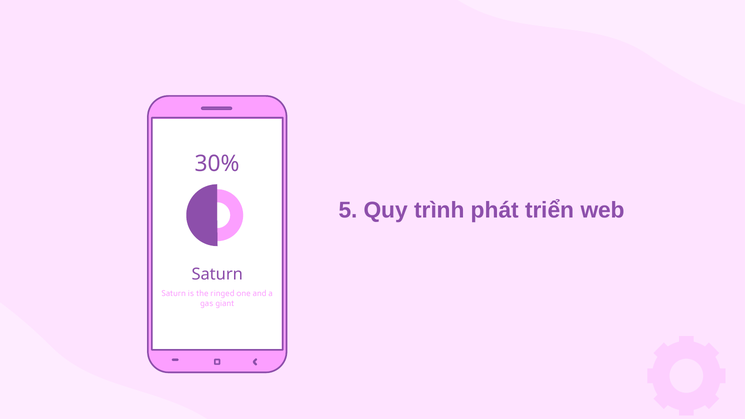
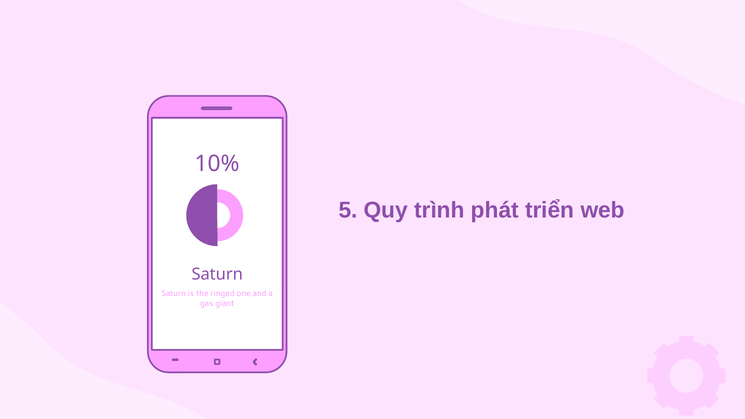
30%: 30% -> 10% (217, 164)
